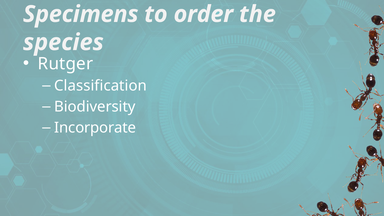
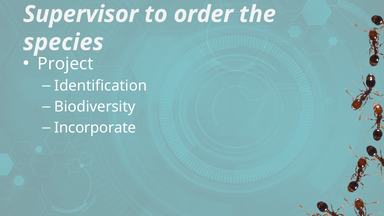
Specimens: Specimens -> Supervisor (81, 14)
Rutger: Rutger -> Project (65, 64)
Classification: Classification -> Identification (101, 86)
